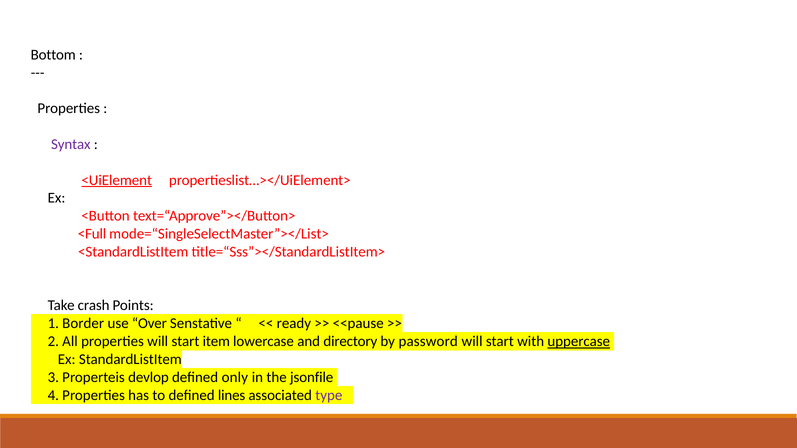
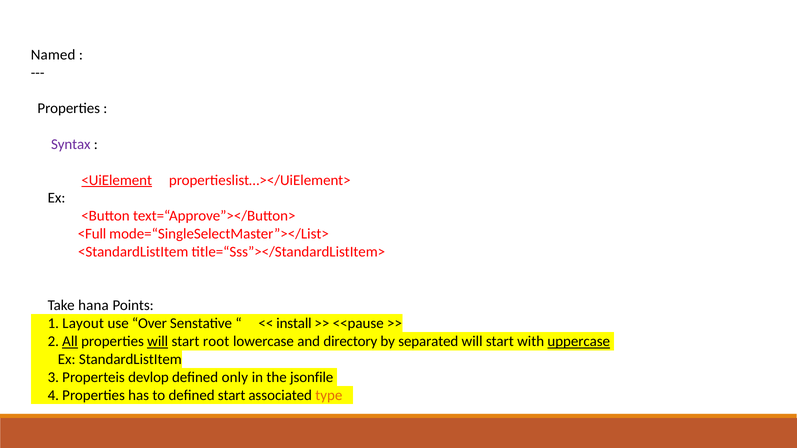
Bottom: Bottom -> Named (53, 55)
crash: crash -> hana (93, 306)
Border: Border -> Layout (83, 324)
ready: ready -> install (294, 324)
All underline: none -> present (70, 342)
will underline: none -> present (158, 342)
item: item -> root (216, 342)
password: password -> separated (428, 342)
defined lines: lines -> start (232, 395)
type colour: purple -> orange (329, 395)
